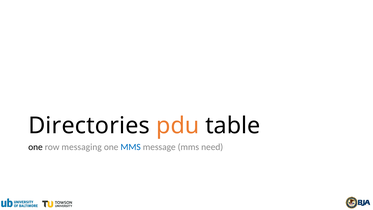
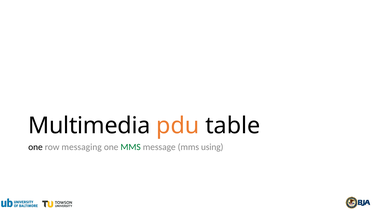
Directories: Directories -> Multimedia (89, 125)
MMS colour: blue -> green (131, 147)
need: need -> using (212, 147)
